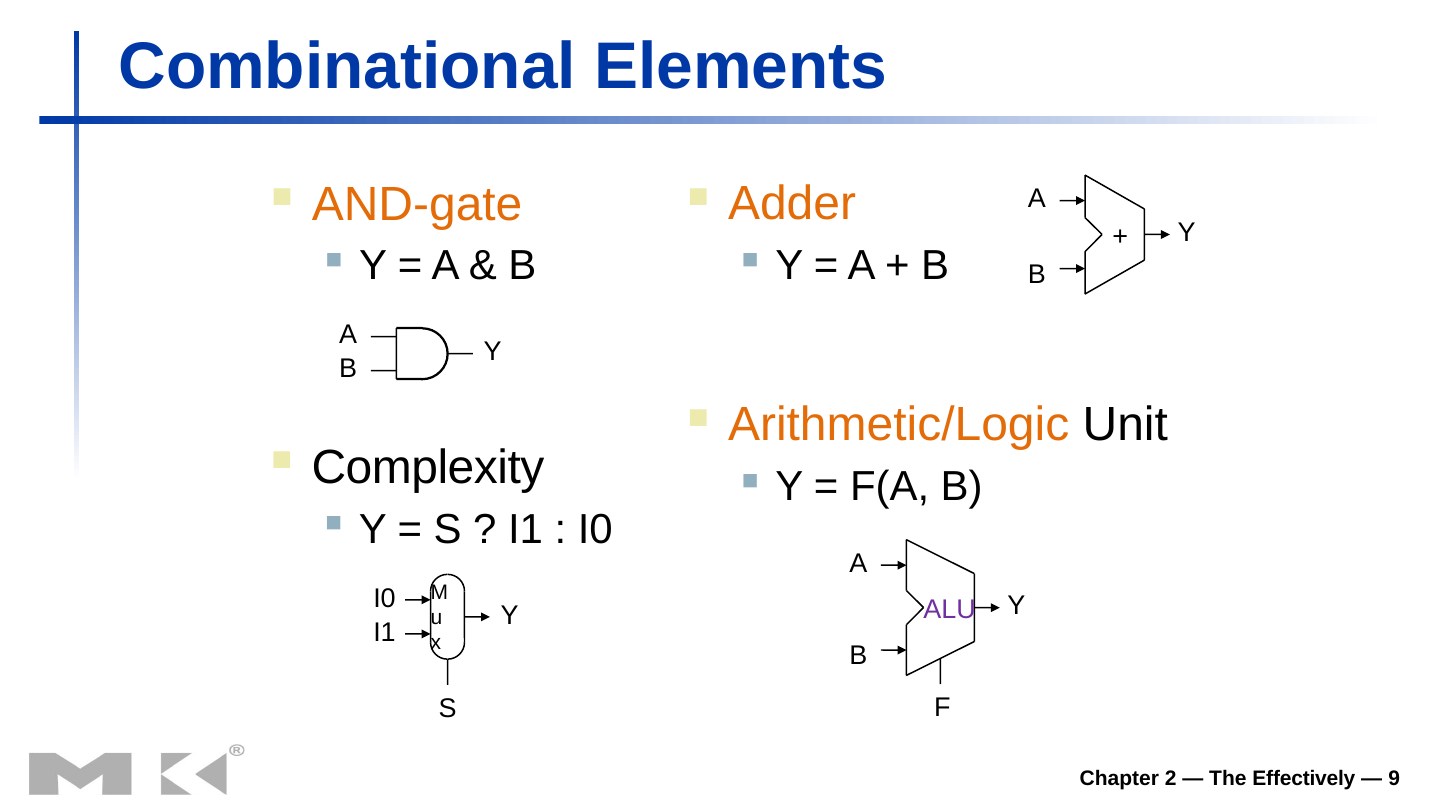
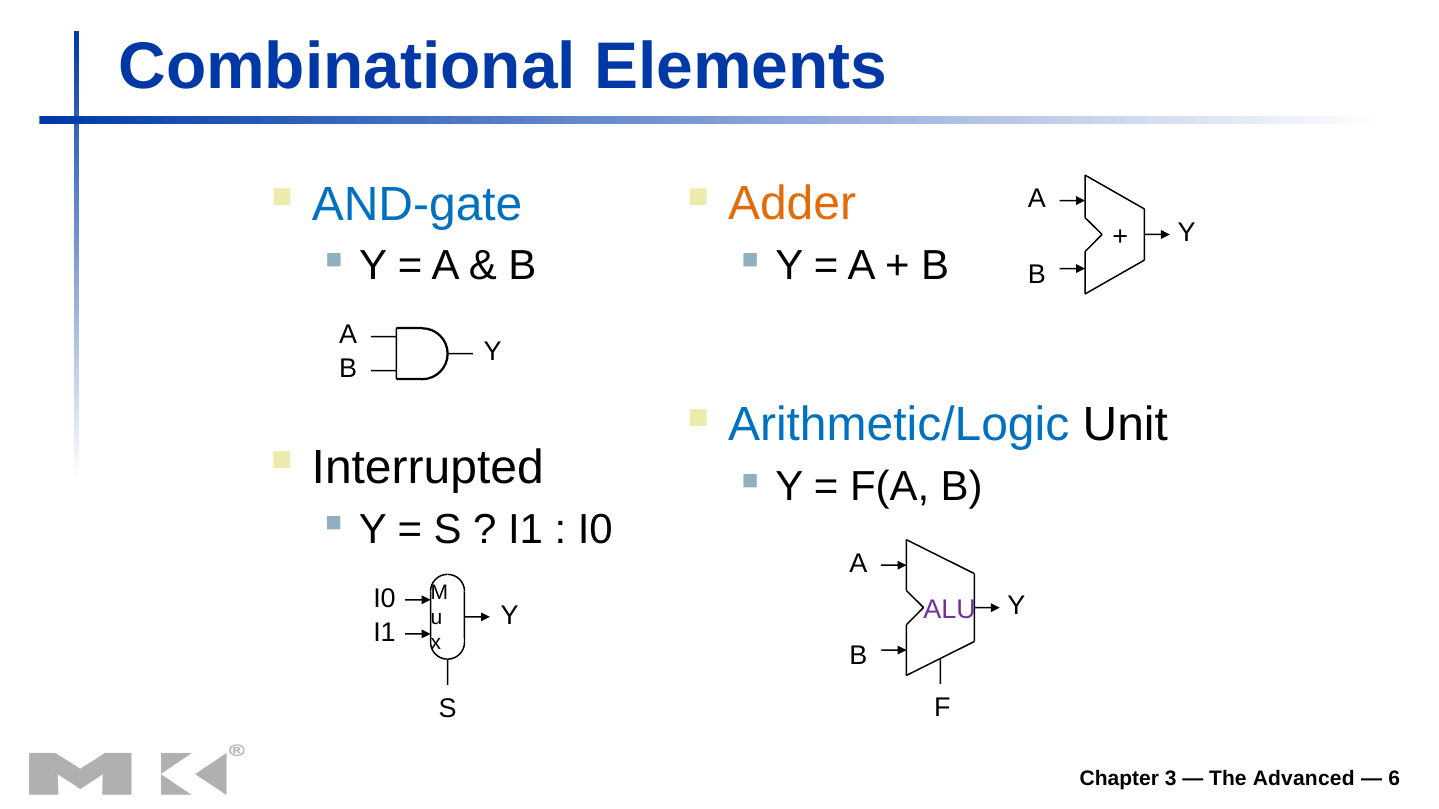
AND-gate colour: orange -> blue (417, 204)
Arithmetic/Logic colour: orange -> blue (899, 425)
Complexity: Complexity -> Interrupted (428, 468)
2: 2 -> 3 (1171, 779)
Effectively: Effectively -> Advanced (1304, 779)
9: 9 -> 6 (1394, 779)
